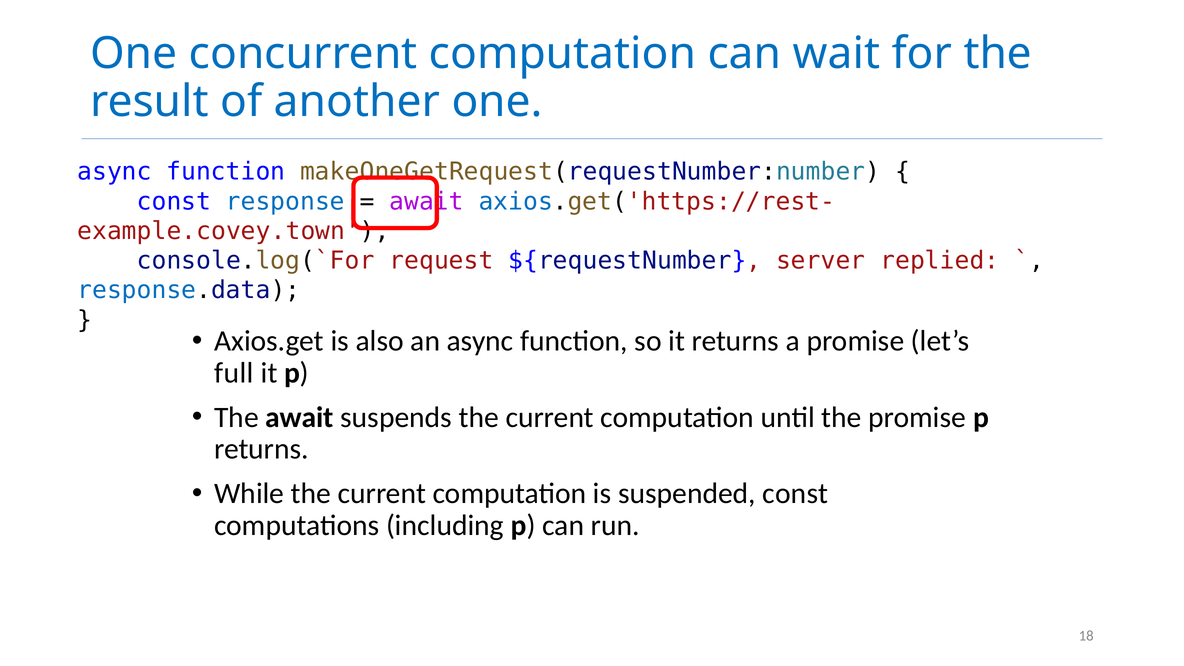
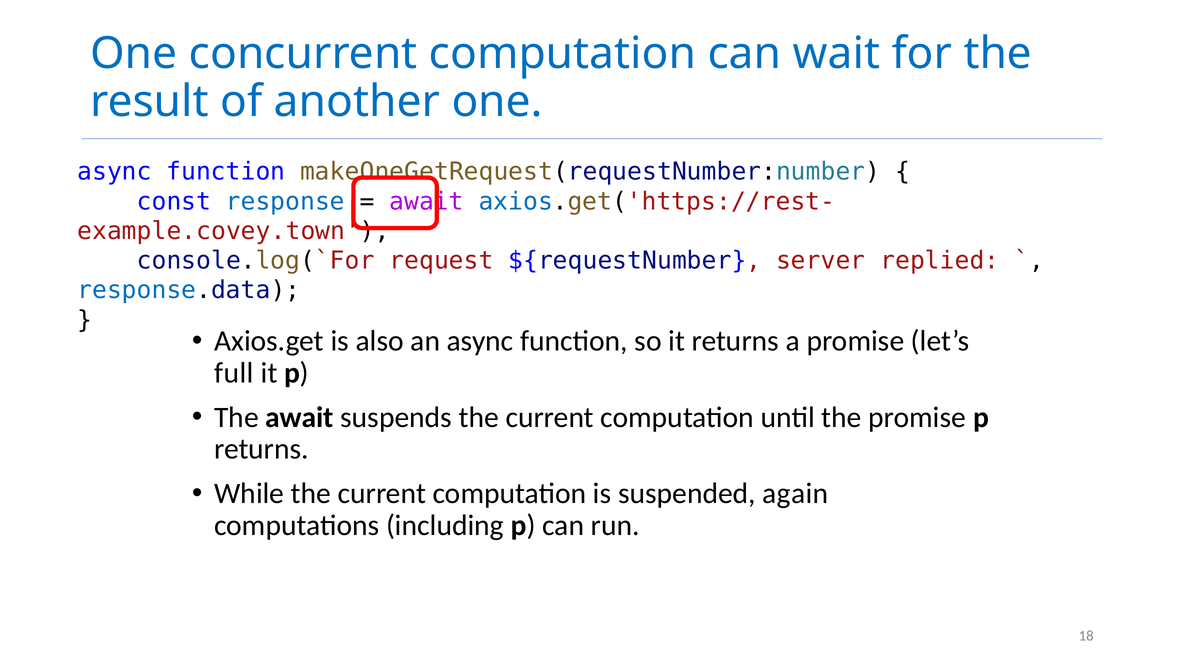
suspended const: const -> again (795, 494)
